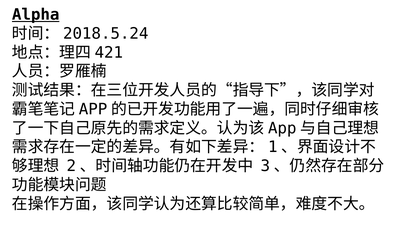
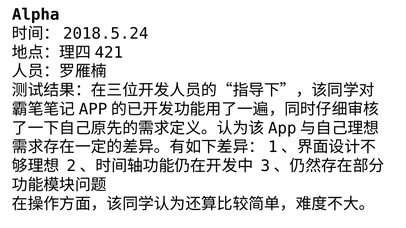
Alpha underline: present -> none (36, 15)
